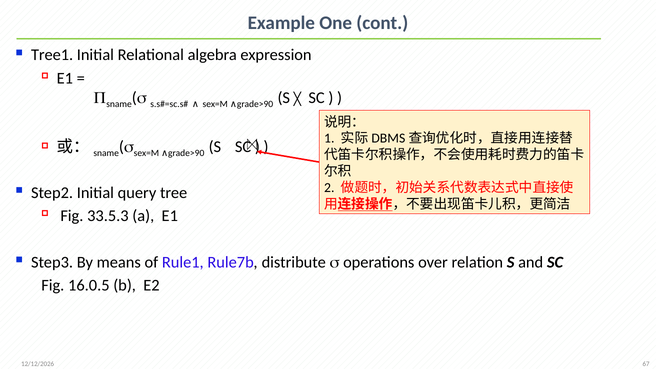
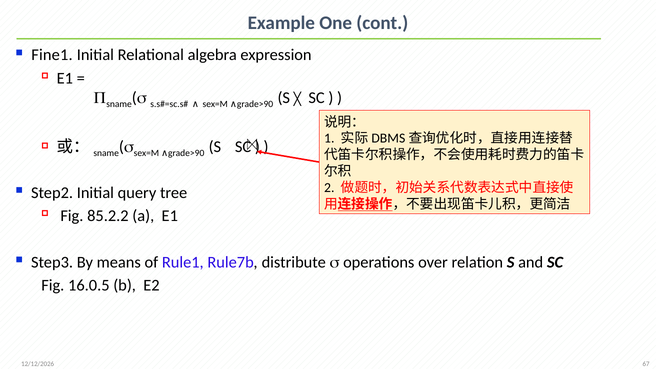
Tree1: Tree1 -> Fine1 (52, 55)
33.5.3: 33.5.3 -> 85.2.2 (108, 216)
